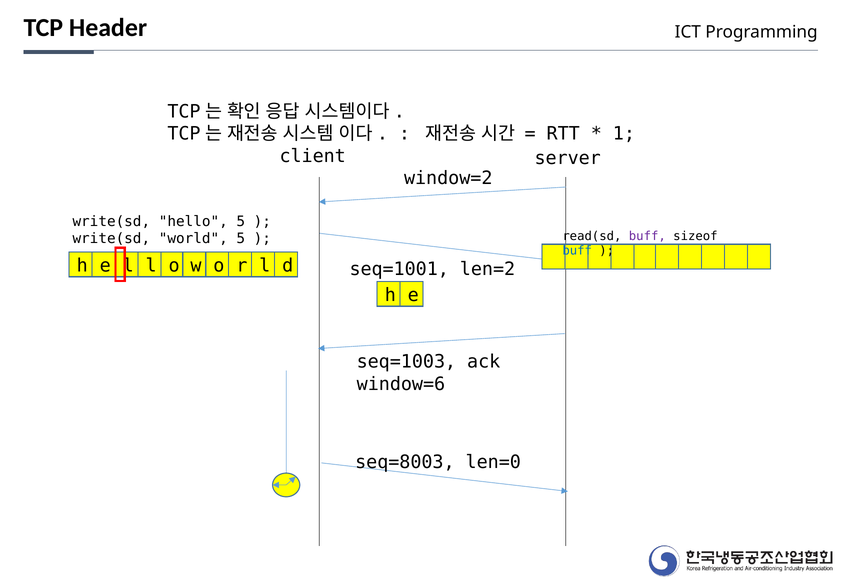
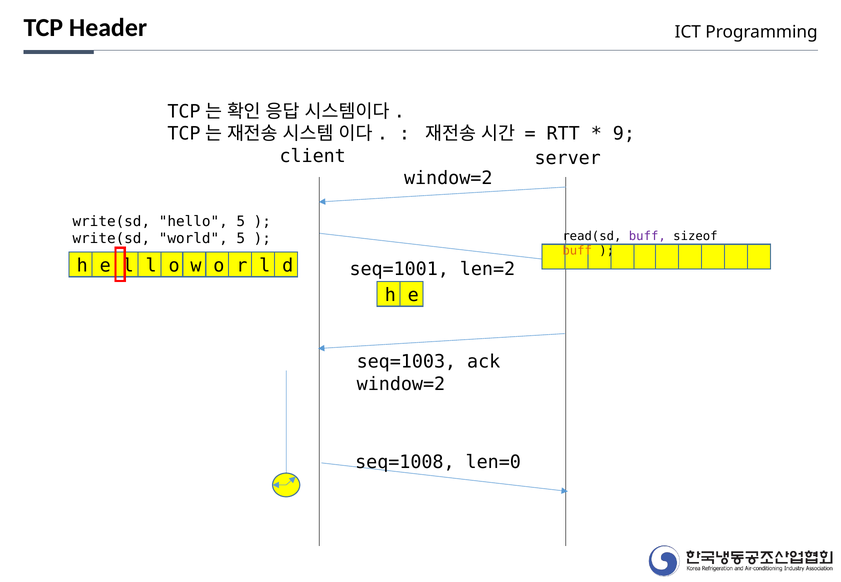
1: 1 -> 9 (624, 134)
buff colour: blue -> orange (577, 251)
window=6: window=6 -> window=2 (401, 384)
seq=8003: seq=8003 -> seq=1008 (405, 463)
